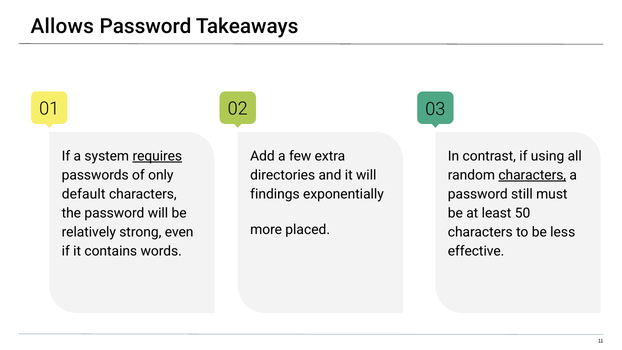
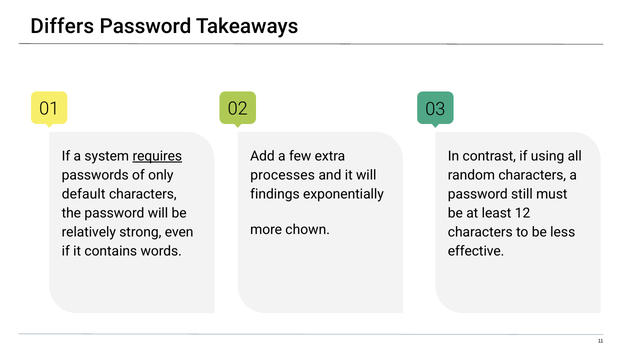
Allows: Allows -> Differs (62, 26)
directories: directories -> processes (283, 175)
characters underline: present -> none (532, 175)
50: 50 -> 12 (523, 213)
placed: placed -> chown (308, 229)
